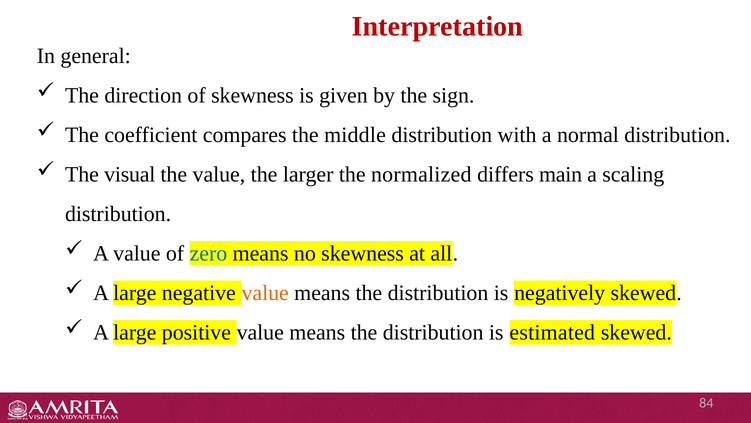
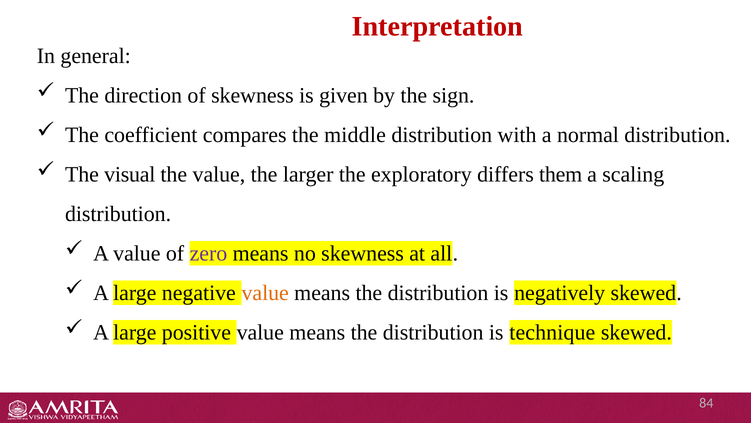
normalized: normalized -> exploratory (421, 174)
main: main -> them (561, 174)
zero colour: blue -> purple (208, 253)
estimated: estimated -> technique (552, 332)
